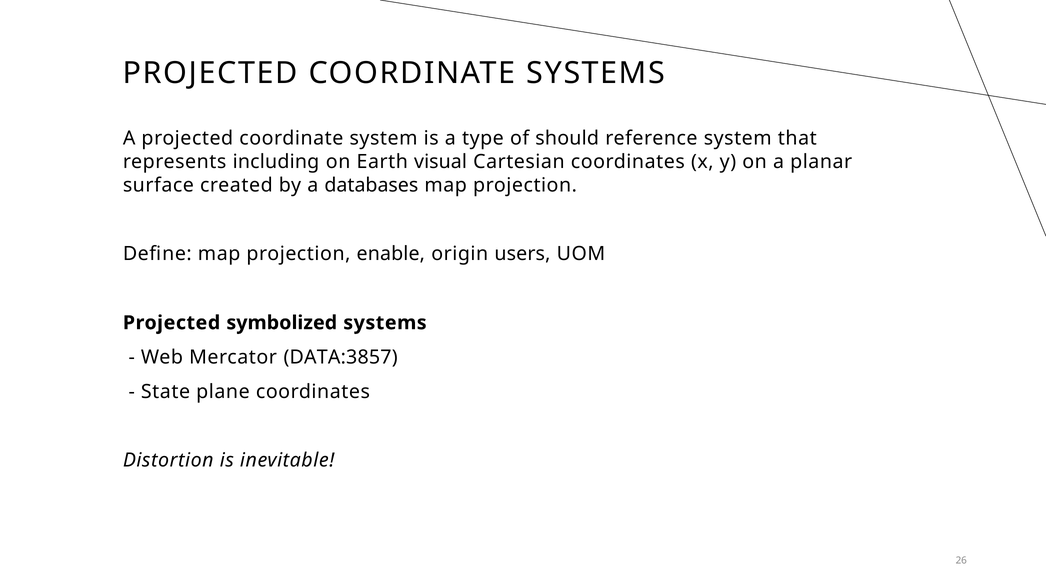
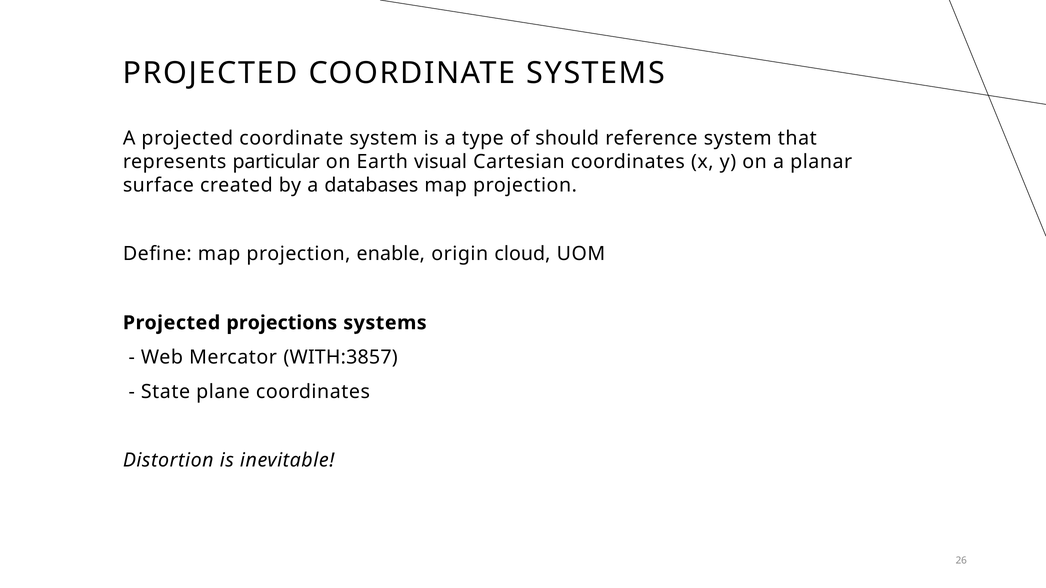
including: including -> particular (276, 162)
users: users -> cloud (522, 254)
symbolized: symbolized -> projections (282, 323)
DATA:3857: DATA:3857 -> WITH:3857 (341, 357)
